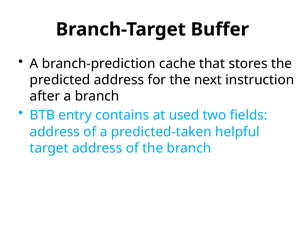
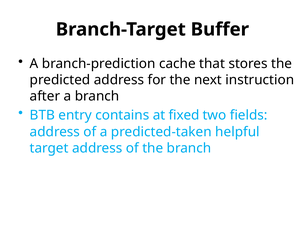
used: used -> fixed (184, 116)
